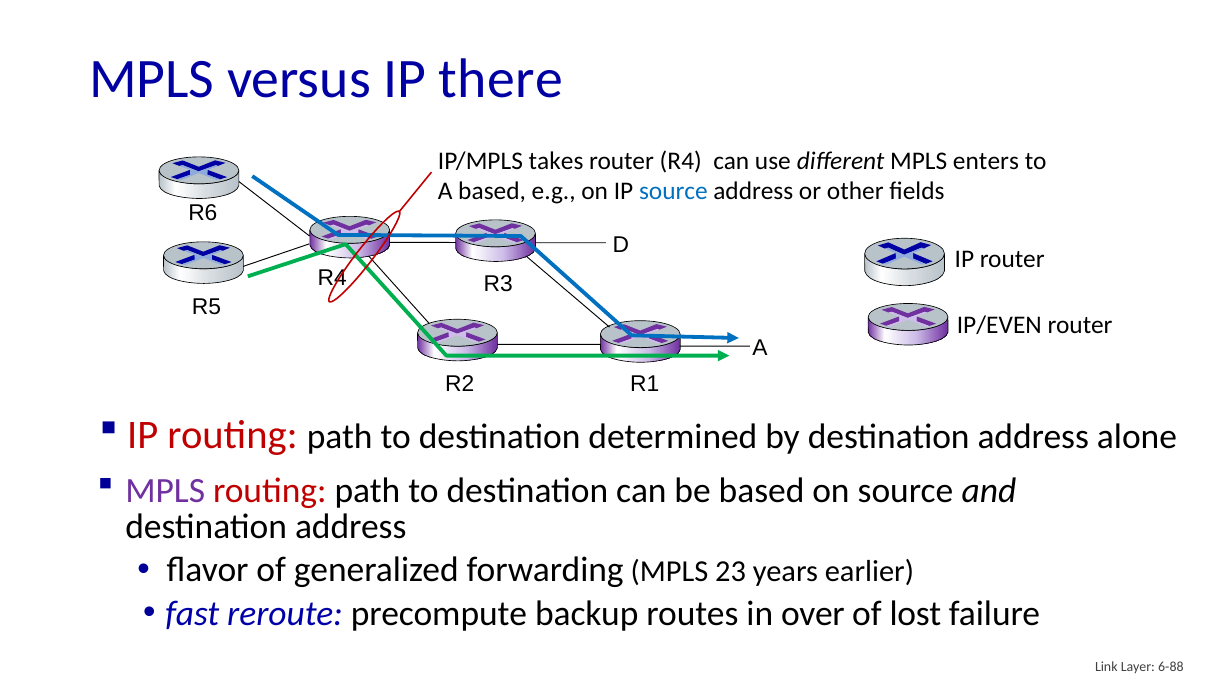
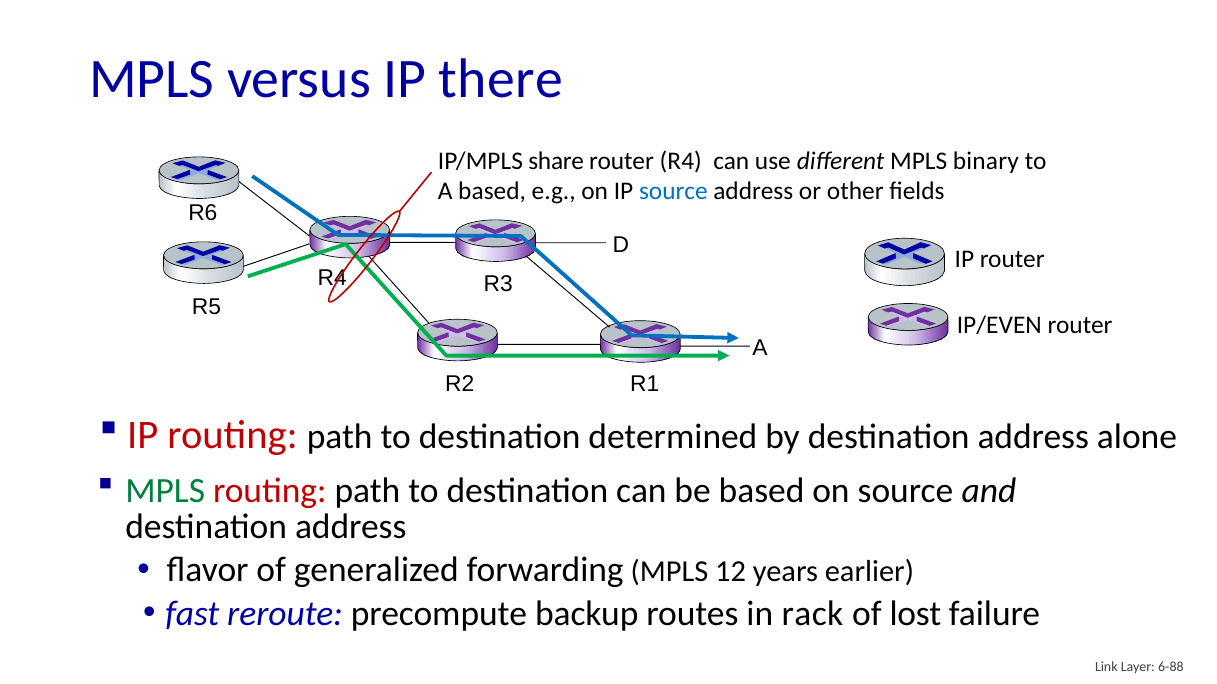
takes: takes -> share (556, 161)
enters: enters -> binary (986, 161)
MPLS colour: purple -> green (165, 491)
23: 23 -> 12 (731, 572)
over: over -> rack (813, 614)
